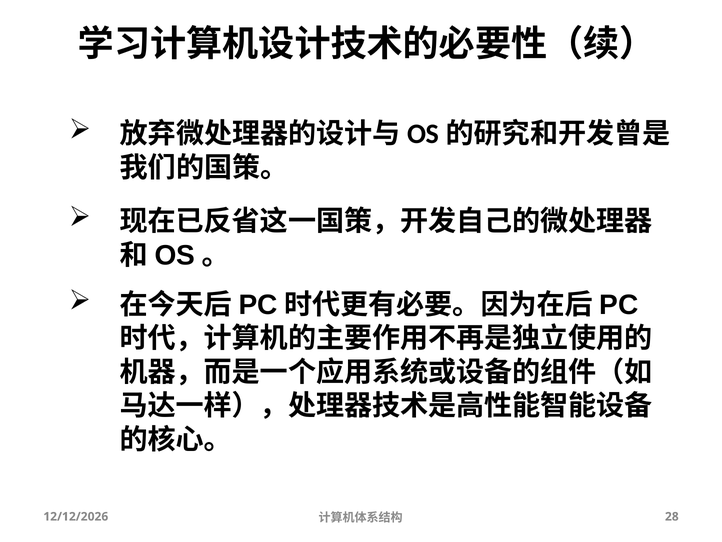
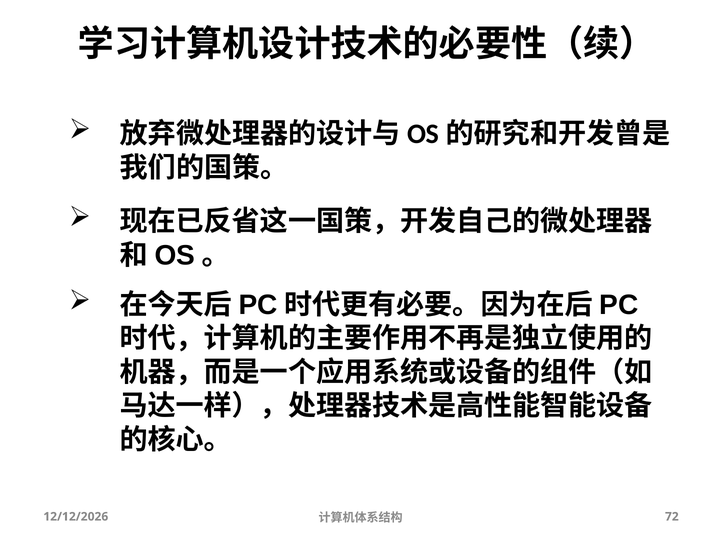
28: 28 -> 72 (672, 516)
